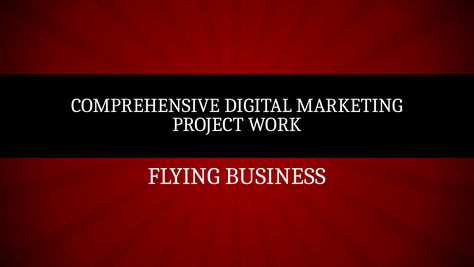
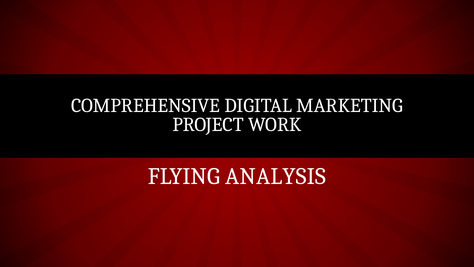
BUSINESS: BUSINESS -> ANALYSIS (275, 176)
